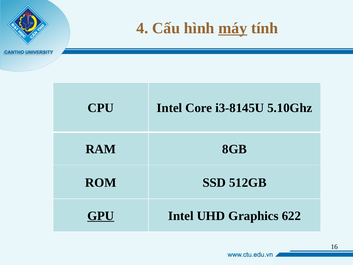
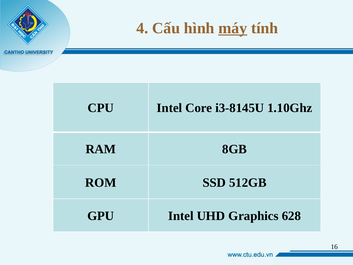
5.10Ghz: 5.10Ghz -> 1.10Ghz (290, 108)
GPU underline: present -> none (101, 216)
622: 622 -> 628 (291, 216)
